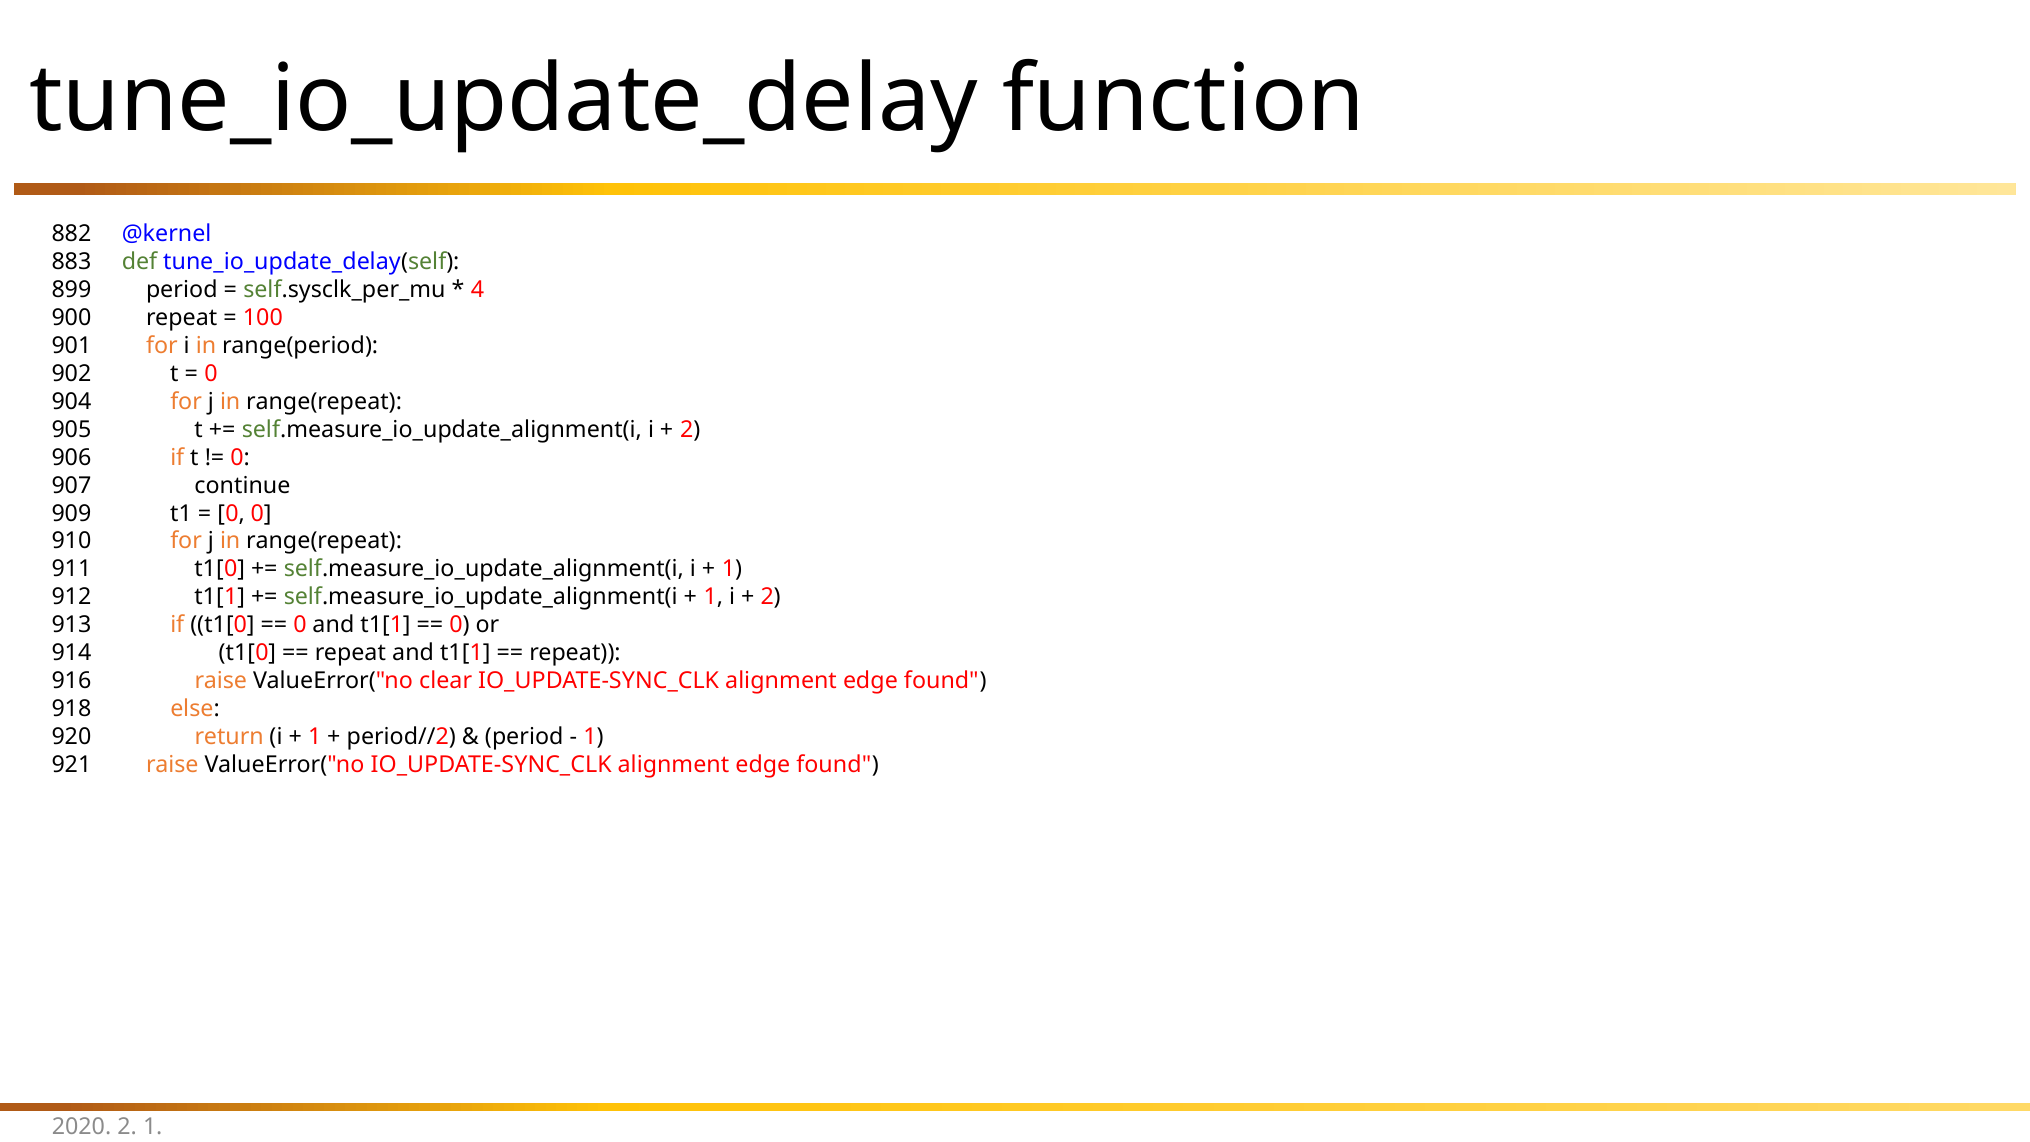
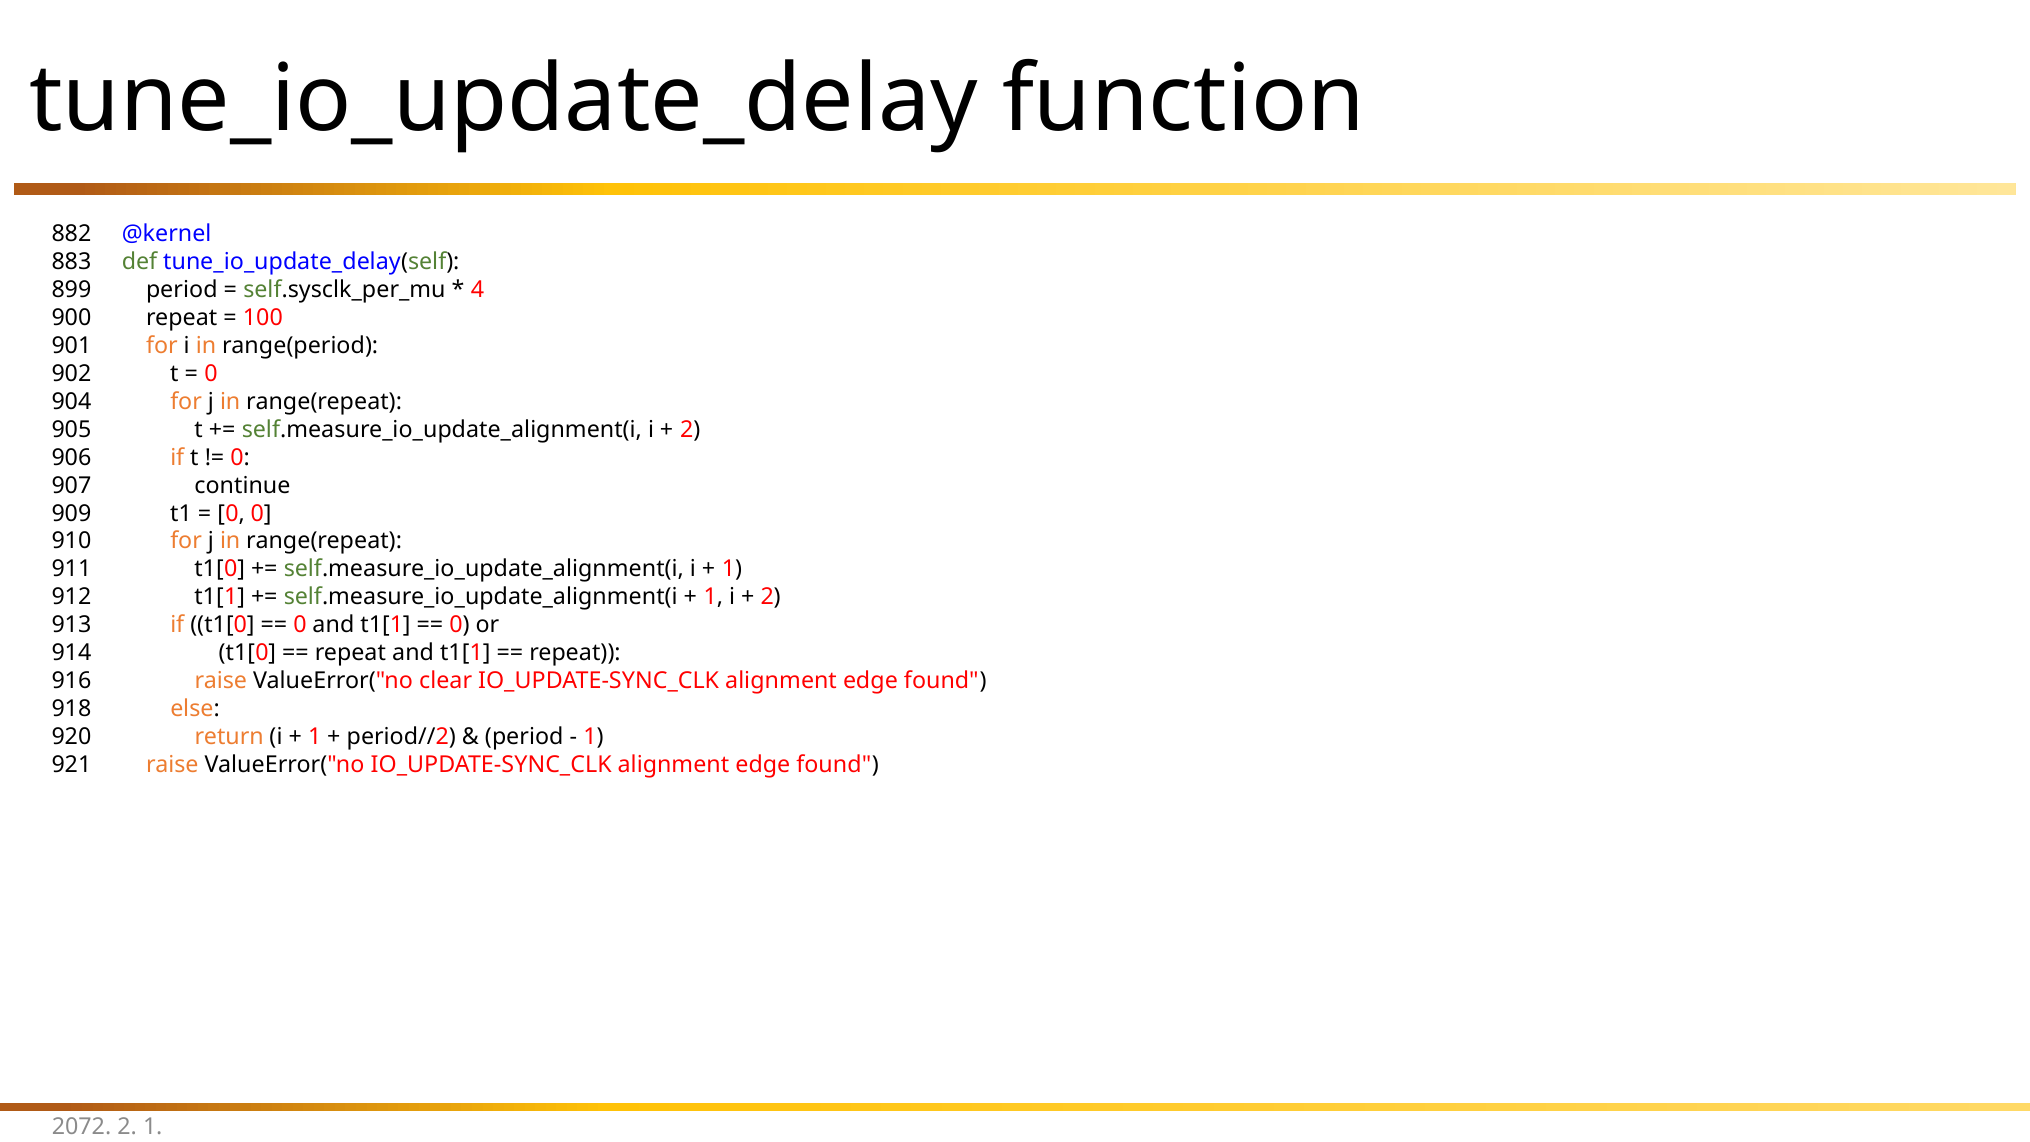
2020: 2020 -> 2072 (82, 1127)
